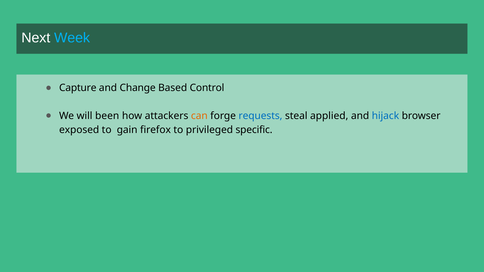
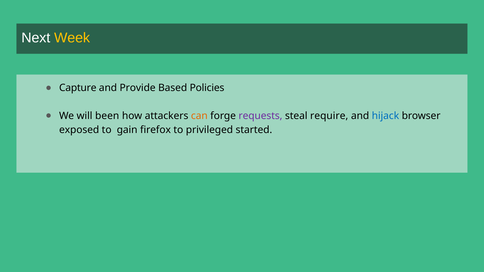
Week colour: light blue -> yellow (72, 38)
Change: Change -> Provide (138, 88)
Control: Control -> Policies (207, 88)
requests colour: blue -> purple (260, 116)
applied: applied -> require (329, 116)
specific: specific -> started (254, 130)
